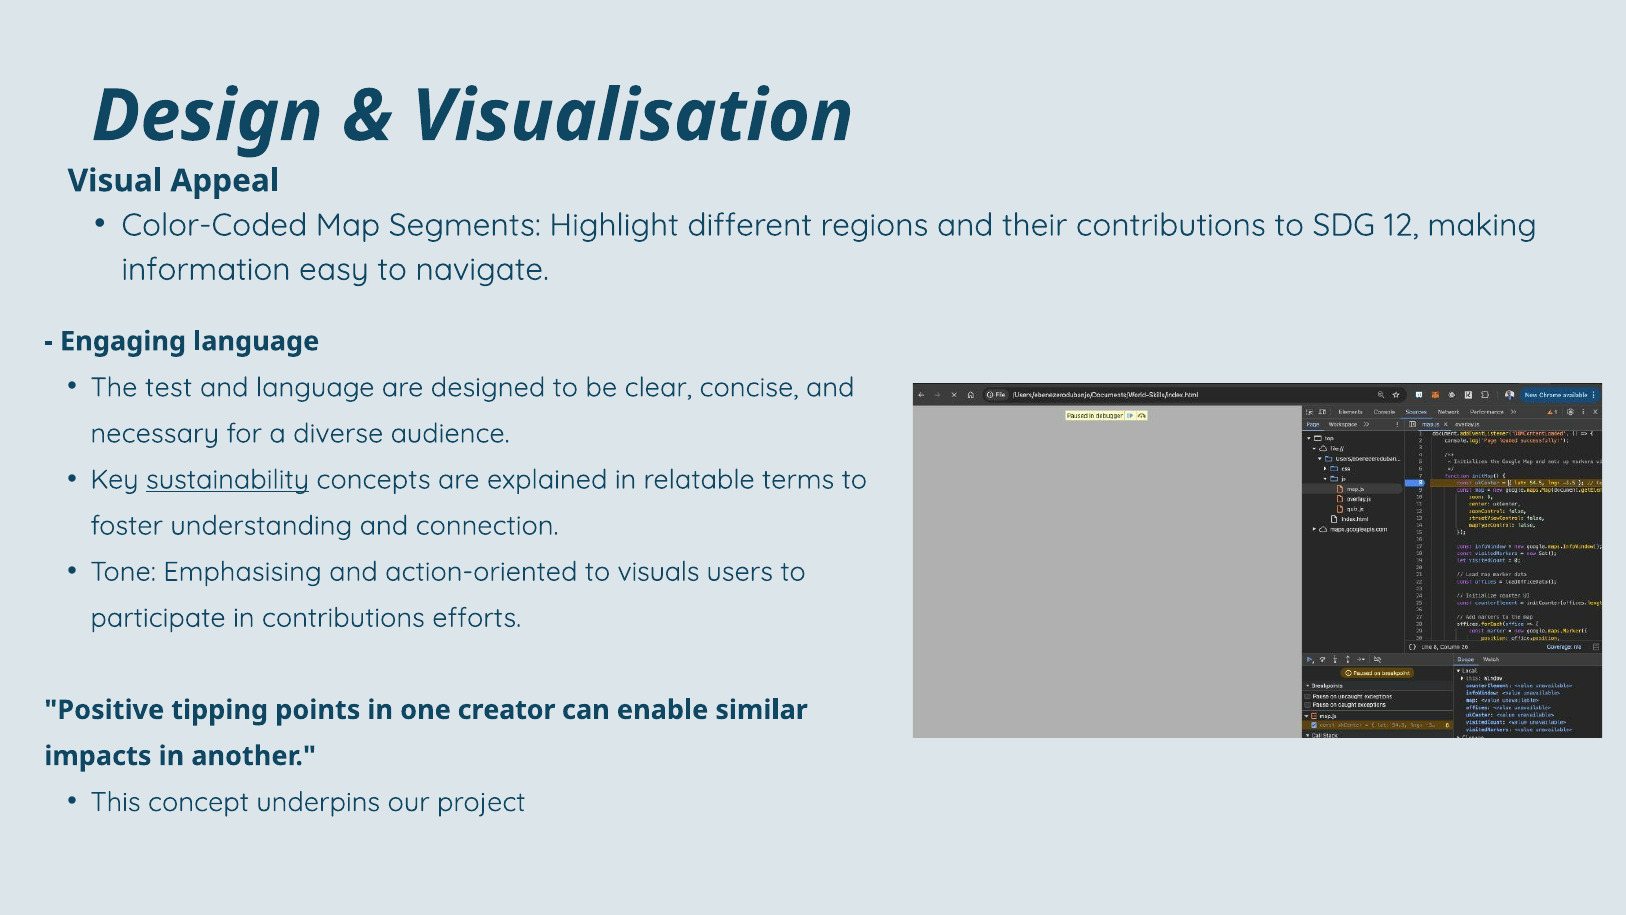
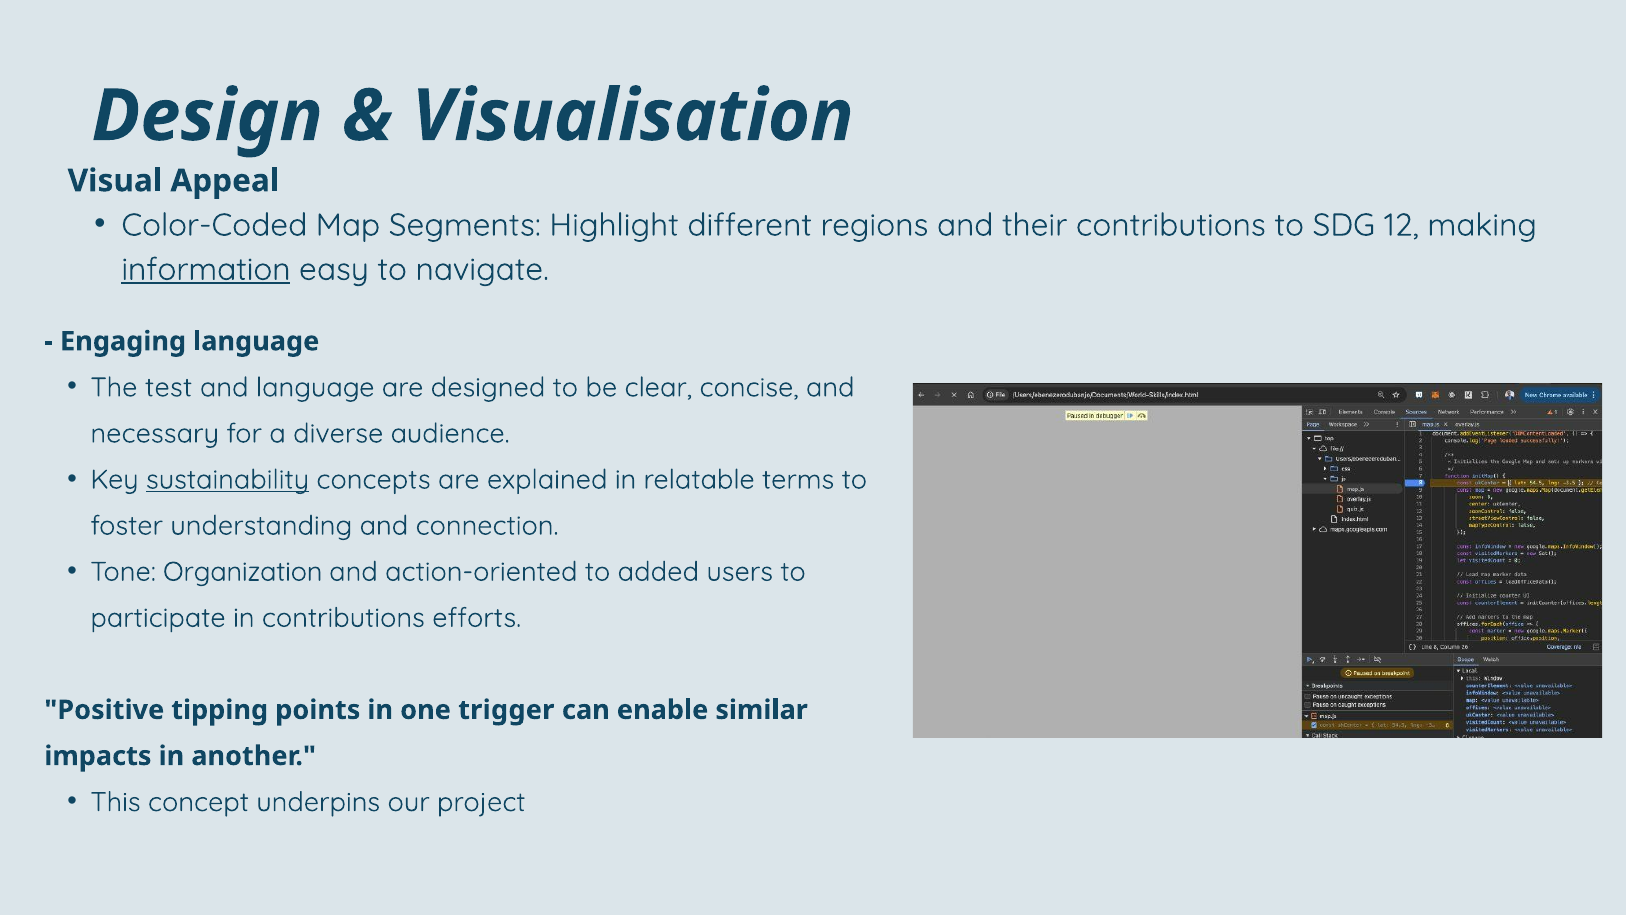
information underline: none -> present (206, 269)
Emphasising: Emphasising -> Organization (243, 572)
visuals: visuals -> added (658, 572)
creator: creator -> trigger (506, 710)
